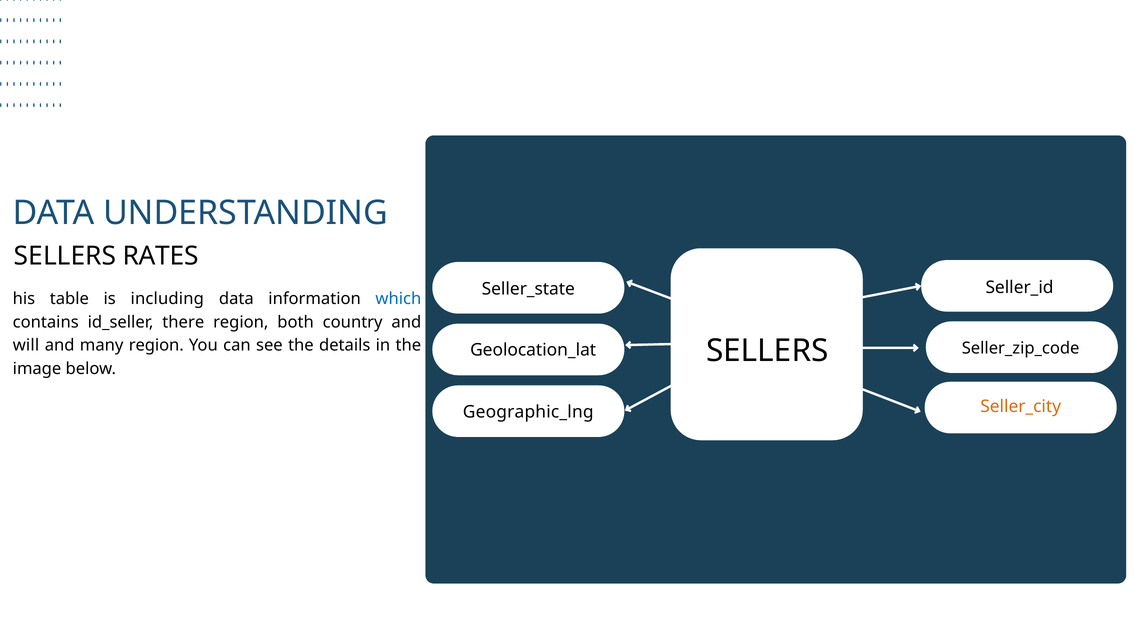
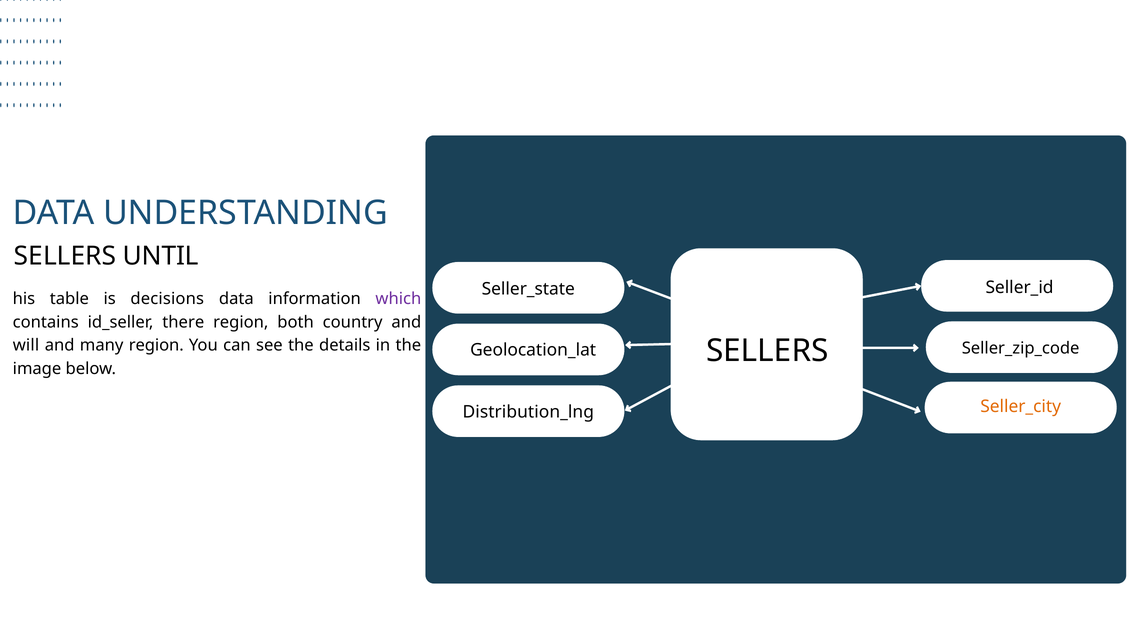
RATES: RATES -> UNTIL (161, 256)
including: including -> decisions (167, 299)
which colour: blue -> purple (398, 299)
Geographic_lng: Geographic_lng -> Distribution_lng (528, 412)
